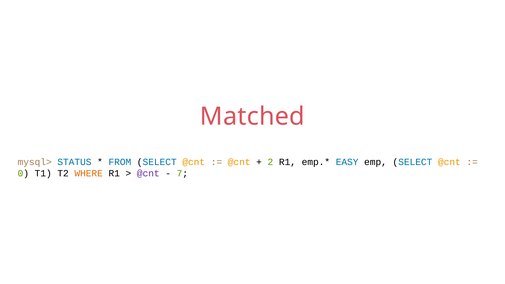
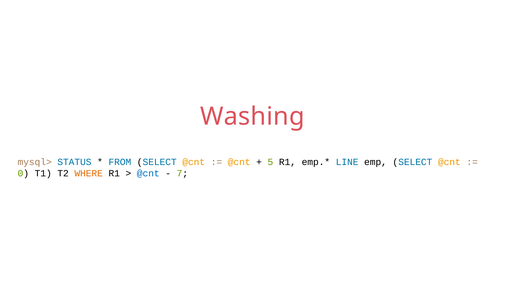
Matched: Matched -> Washing (252, 117)
2: 2 -> 5 (270, 162)
EASY: EASY -> LINE (347, 162)
@cnt colour: purple -> blue (148, 174)
